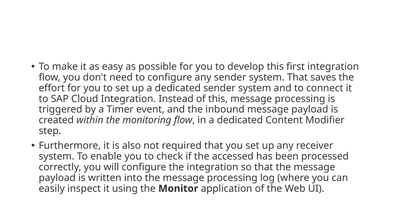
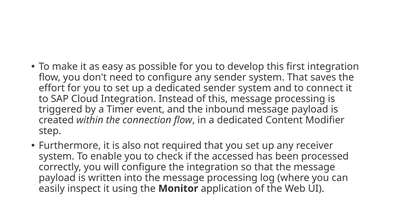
monitoring: monitoring -> connection (147, 120)
